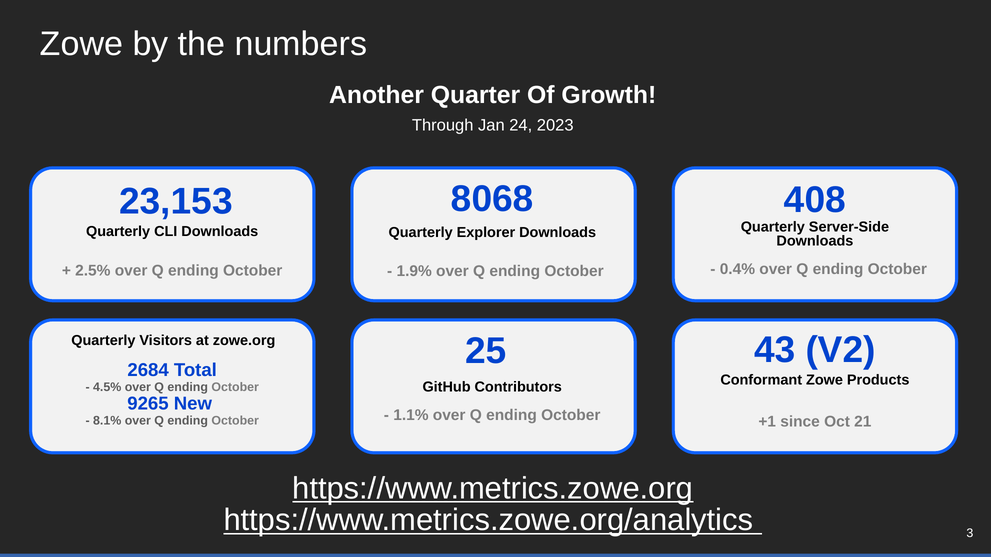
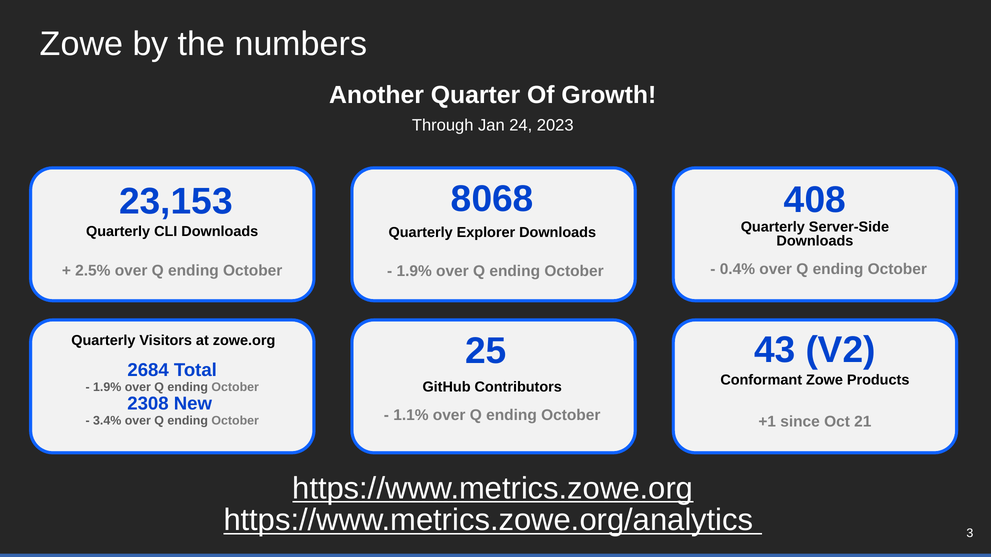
4.5%: 4.5% -> 1.9% (107, 387)
9265: 9265 -> 2308 (148, 404)
8.1%: 8.1% -> 3.4% (107, 421)
